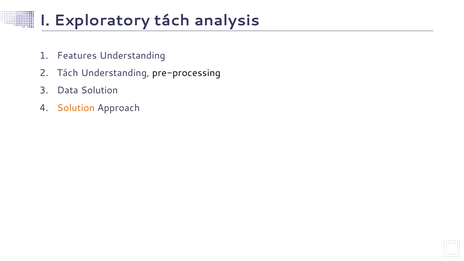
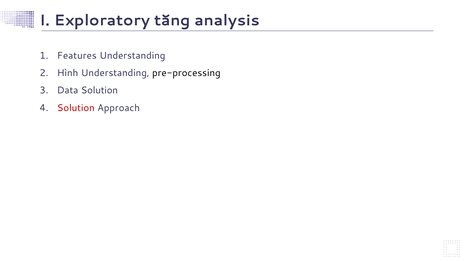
Exploratory tách: tách -> tăng (172, 20)
Tách: Tách -> Hình (68, 73)
Solution colour: orange -> red (76, 108)
